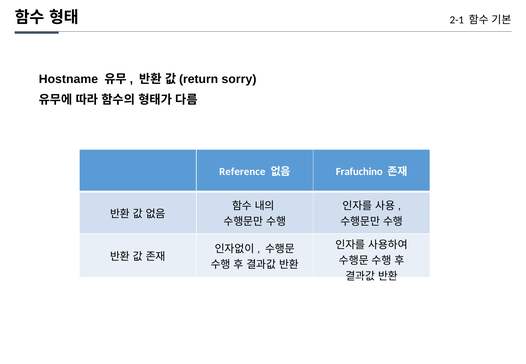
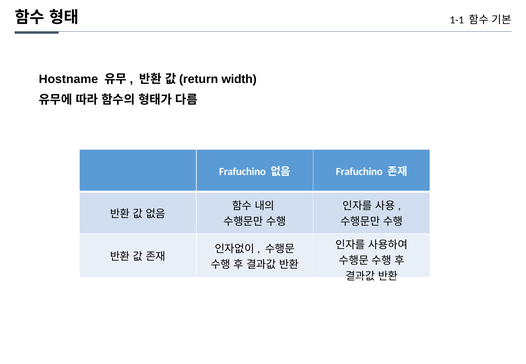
2-1: 2-1 -> 1-1 (457, 20)
sorry: sorry -> width (239, 79)
Reference: Reference -> Frafuchino (242, 172)
